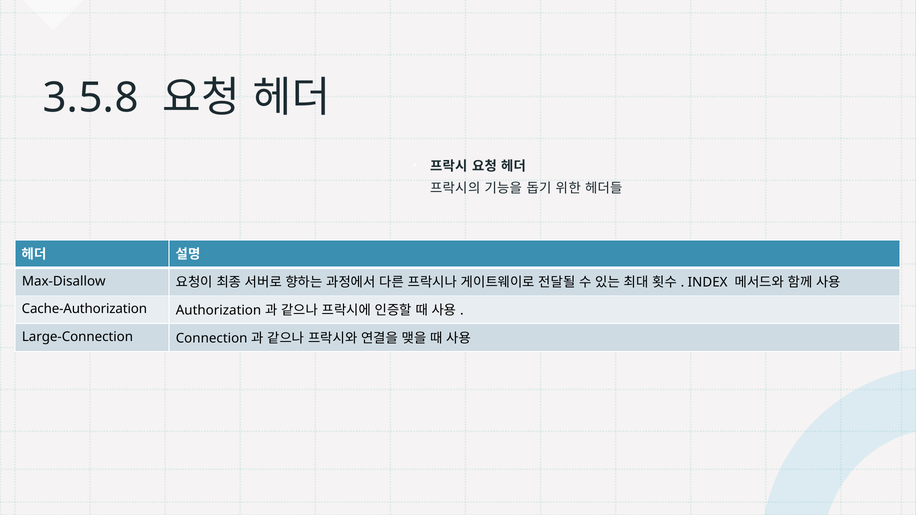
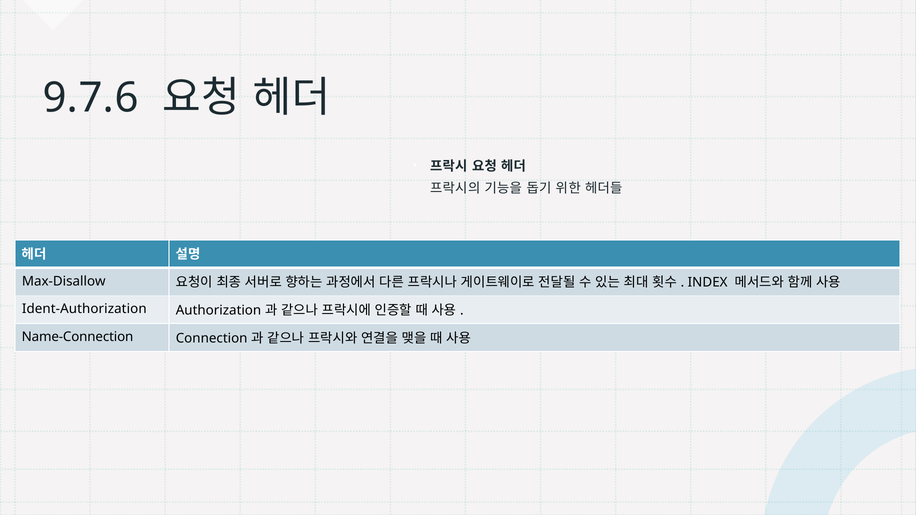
3.5.8: 3.5.8 -> 9.7.6 (91, 98)
Cache-Authorization: Cache-Authorization -> Ident-Authorization (84, 309)
Large-Connection: Large-Connection -> Name-Connection (78, 337)
